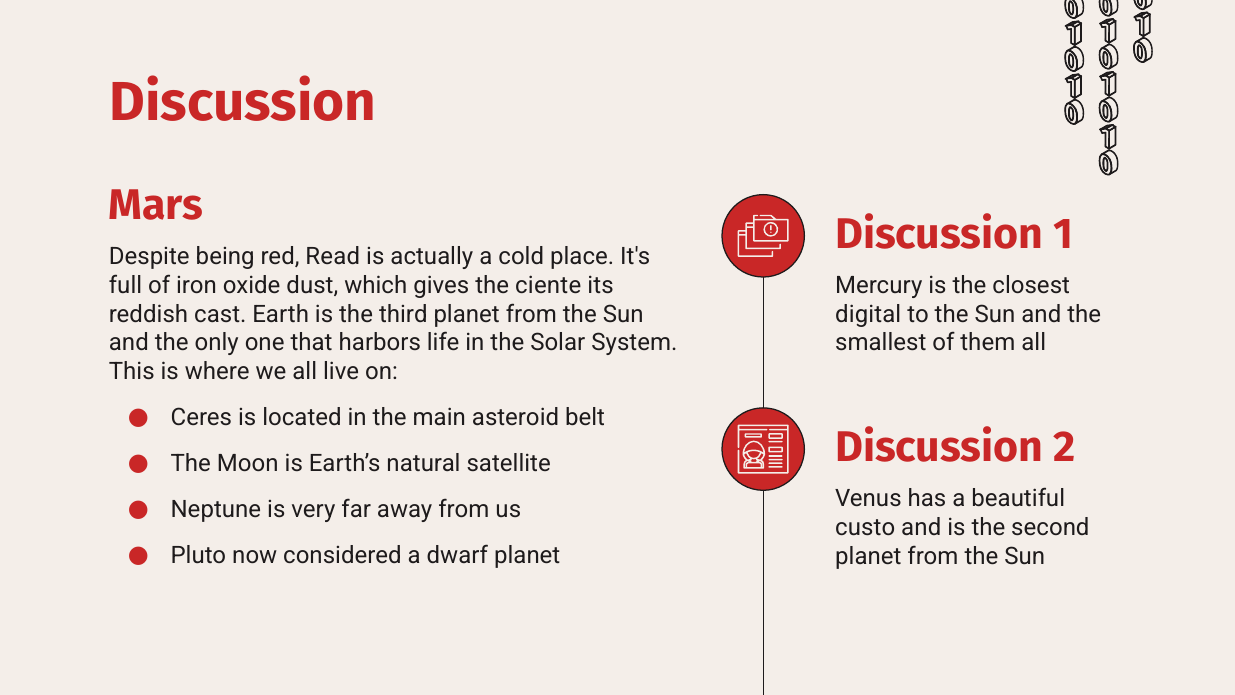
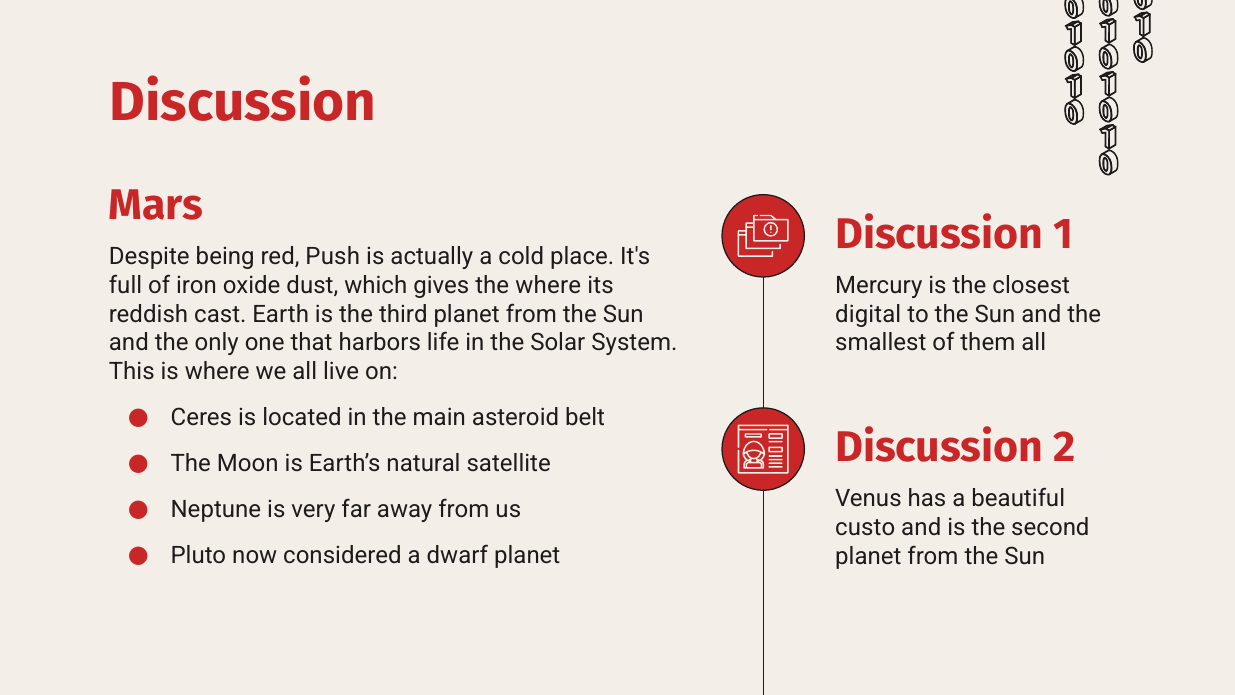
Read: Read -> Push (333, 256)
the ciente: ciente -> where (548, 285)
